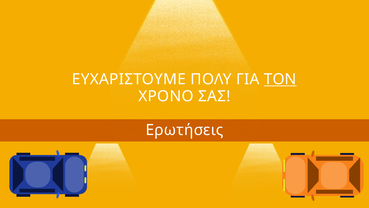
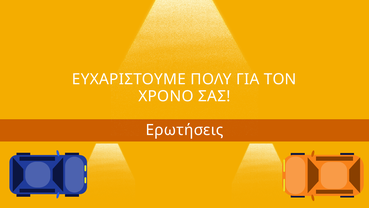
ΤΟΝ underline: present -> none (280, 79)
